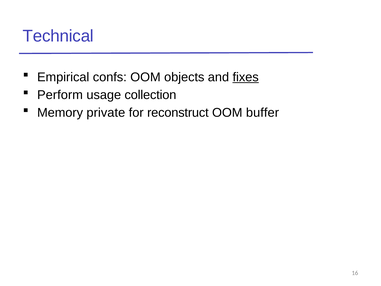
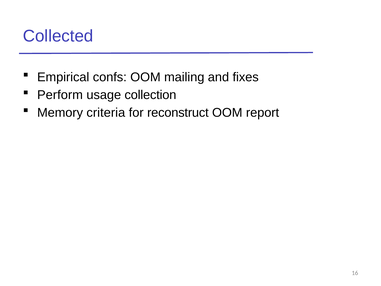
Technical: Technical -> Collected (58, 36)
objects: objects -> mailing (184, 77)
fixes underline: present -> none (246, 77)
private: private -> criteria (106, 113)
buffer: buffer -> report (263, 113)
